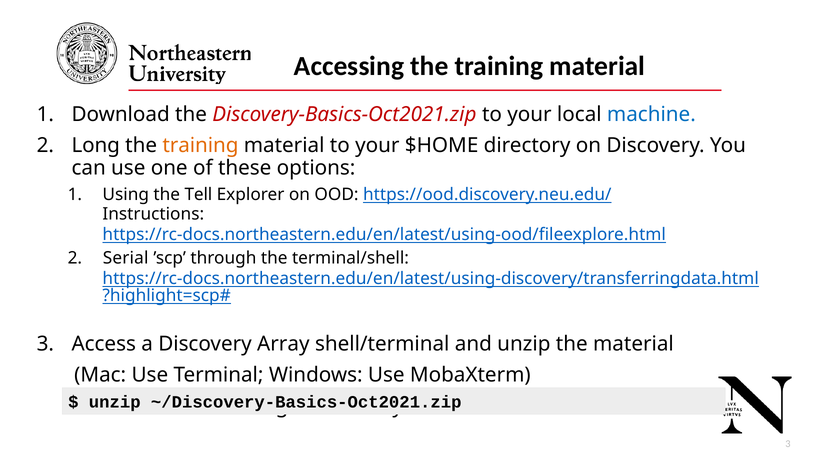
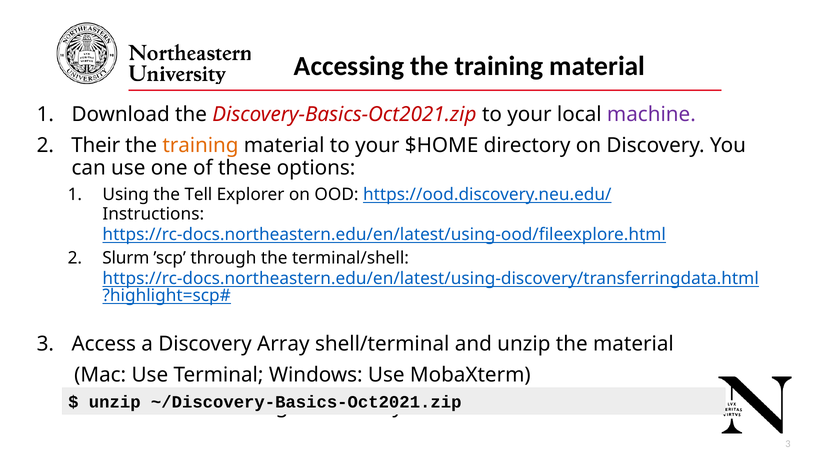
machine colour: blue -> purple (651, 115)
Long: Long -> Their (96, 145)
Serial: Serial -> Slurm (126, 258)
